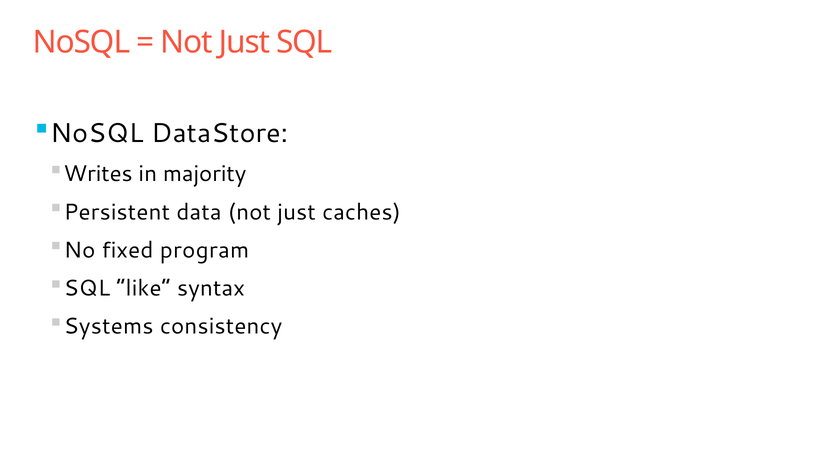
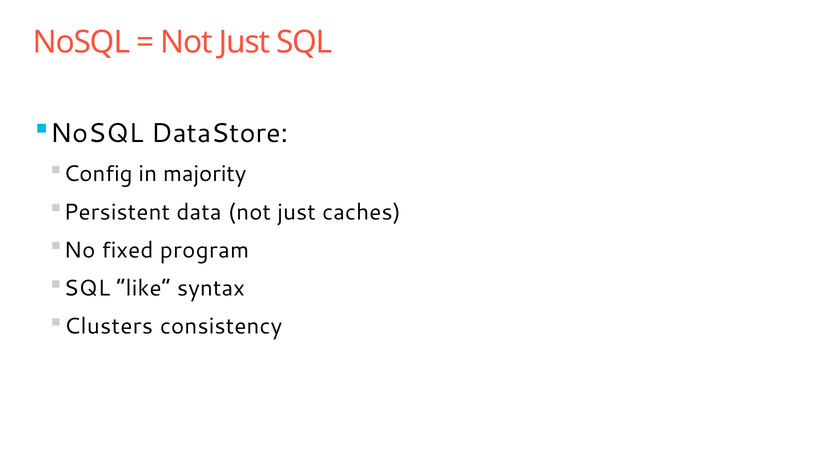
Writes: Writes -> Config (98, 174)
Systems: Systems -> Clusters (109, 326)
